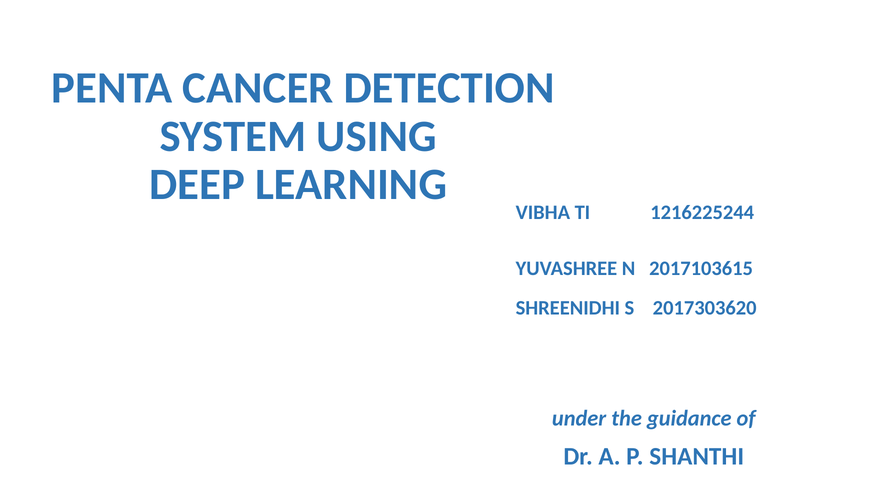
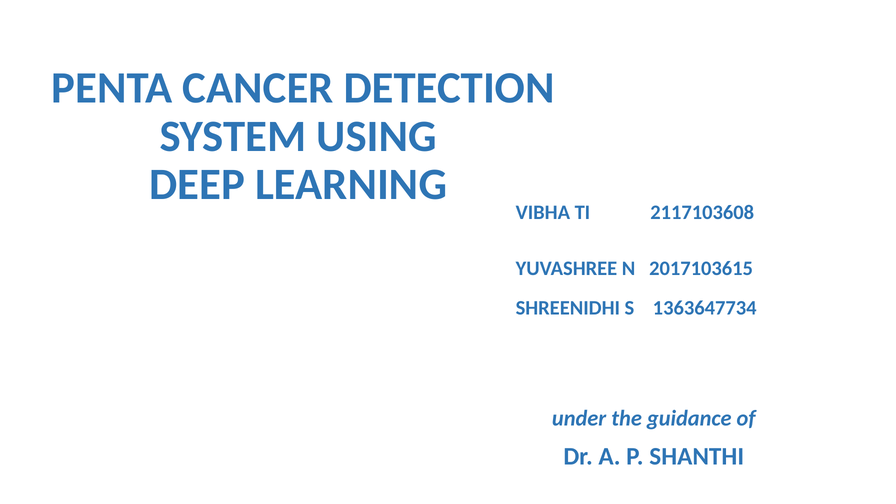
1216225244: 1216225244 -> 2117103608 (702, 212)
2017303620: 2017303620 -> 1363647734 (705, 308)
